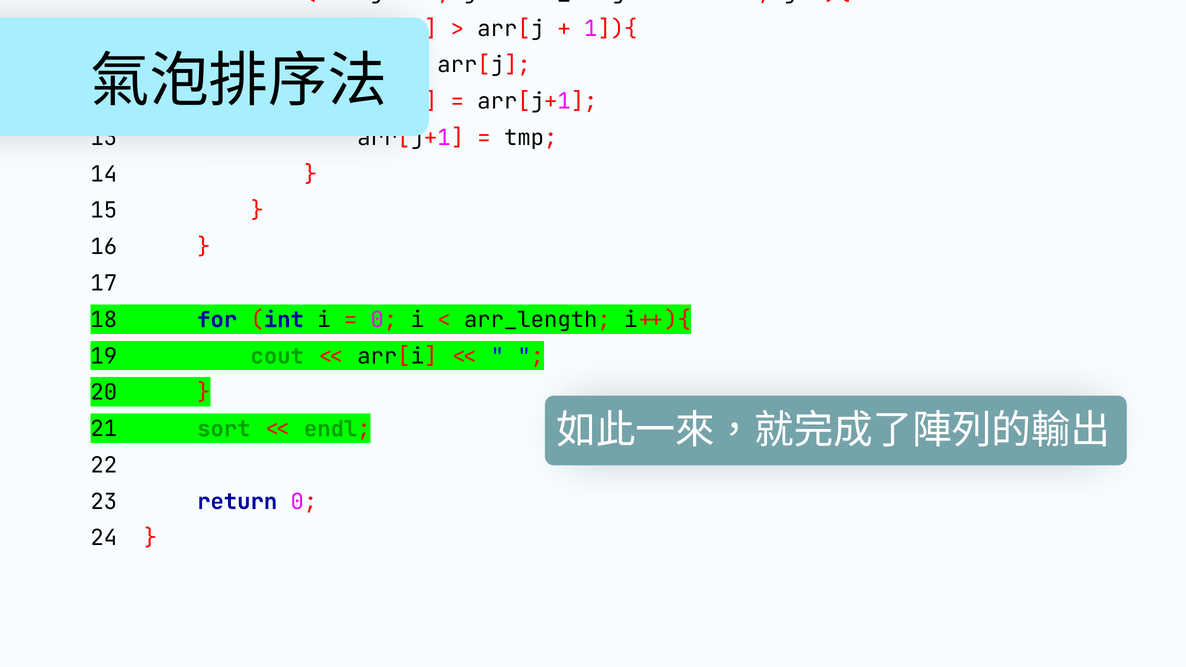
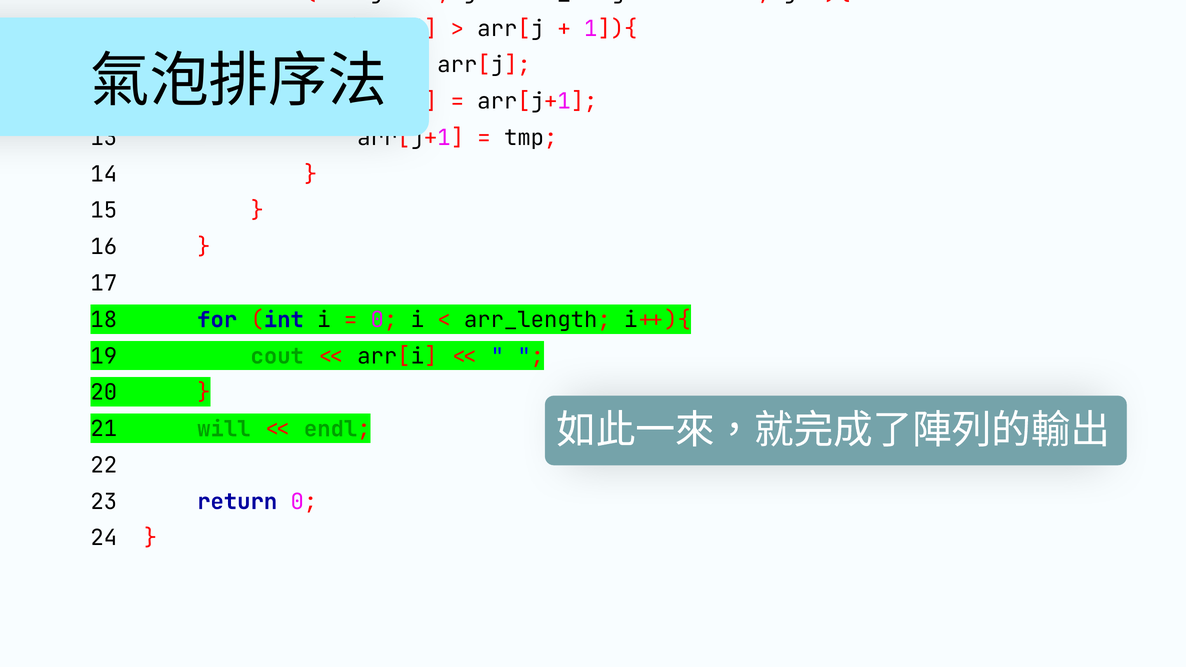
sort: sort -> will (224, 429)
